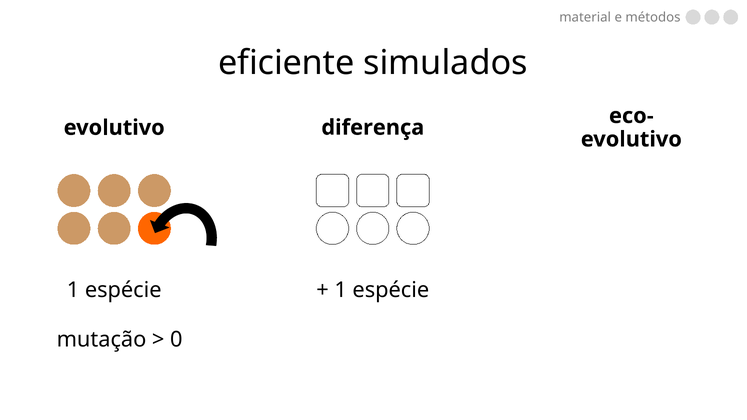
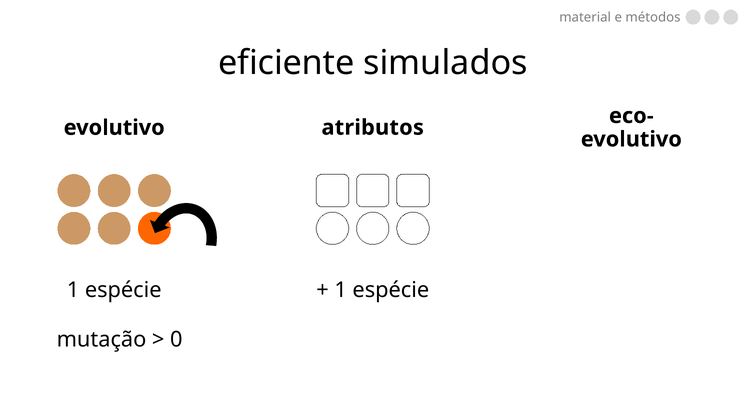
diferença: diferença -> atributos (373, 128)
